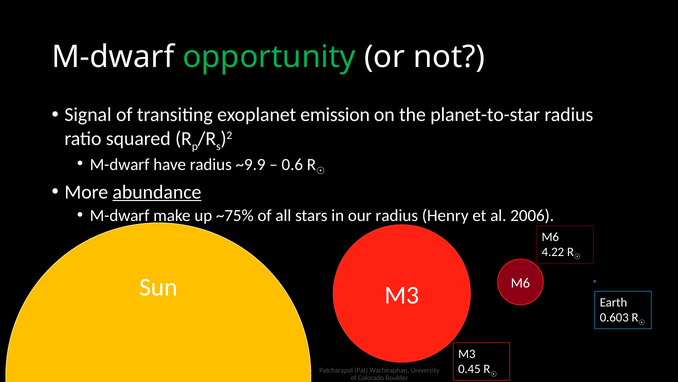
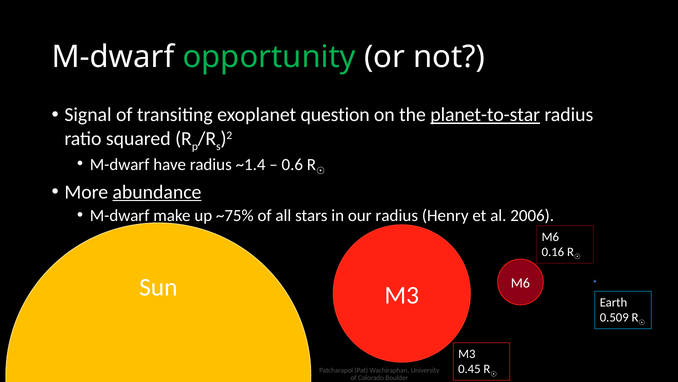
emission: emission -> question (335, 115)
planet-to-star underline: none -> present (485, 115)
~9.9: ~9.9 -> ~1.4 (251, 164)
4.22: 4.22 -> 0.16 (553, 252)
0.603: 0.603 -> 0.509 (614, 317)
